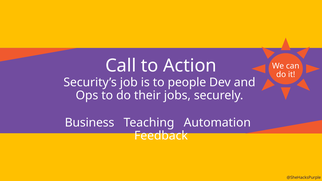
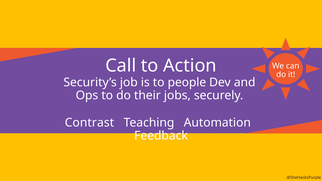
Business: Business -> Contrast (89, 123)
